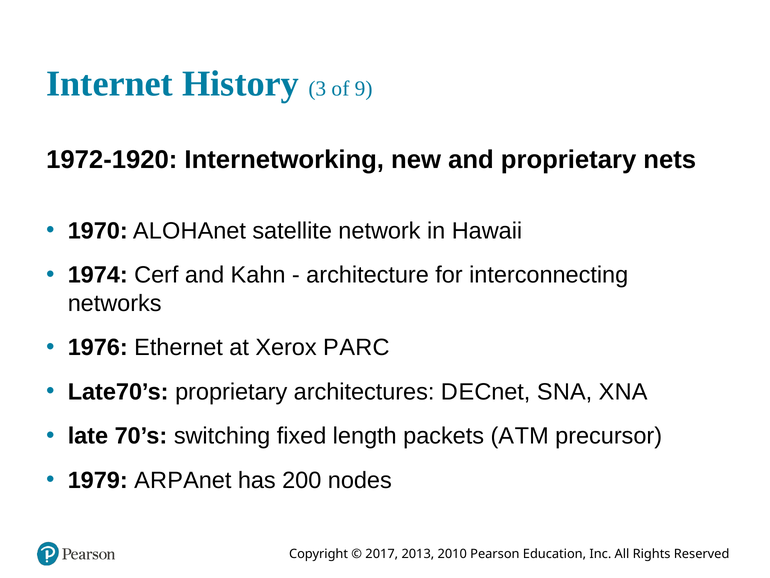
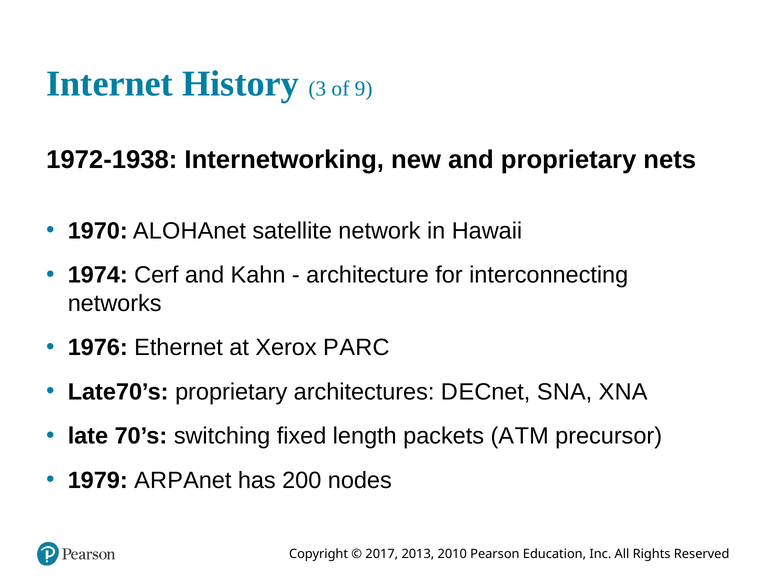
1972-1920: 1972-1920 -> 1972-1938 (112, 160)
